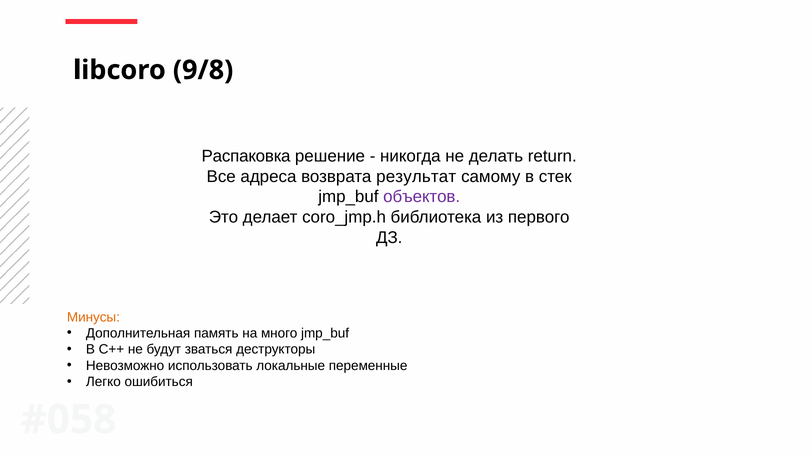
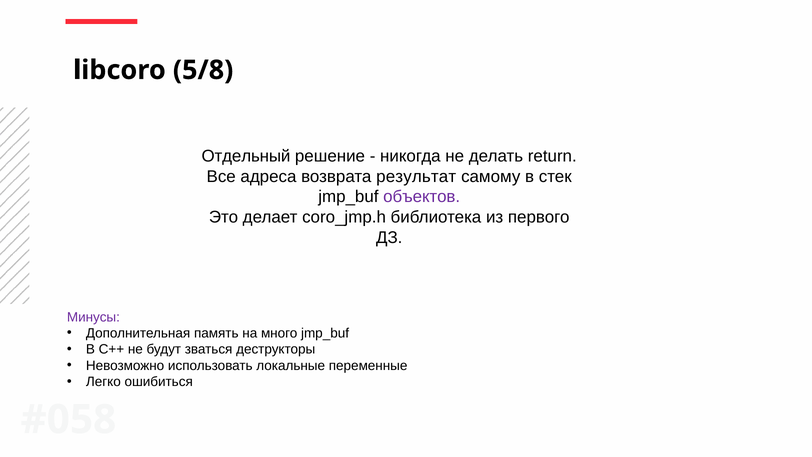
9/8: 9/8 -> 5/8 (203, 70)
Распаковка: Распаковка -> Отдельный (246, 156)
Минусы colour: orange -> purple (93, 317)
